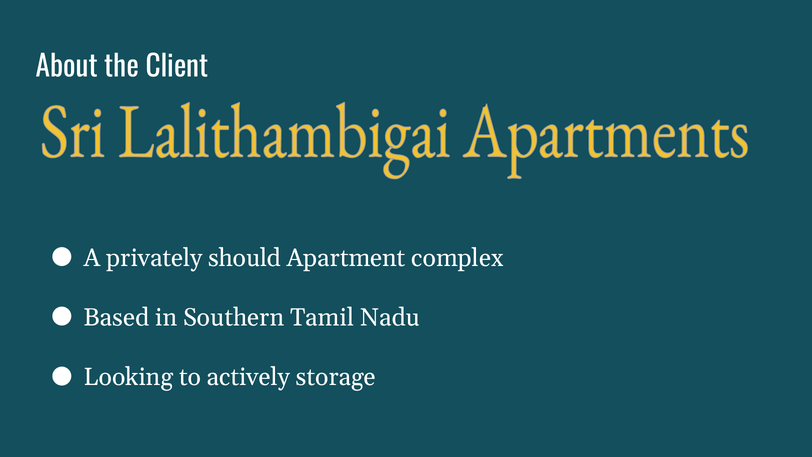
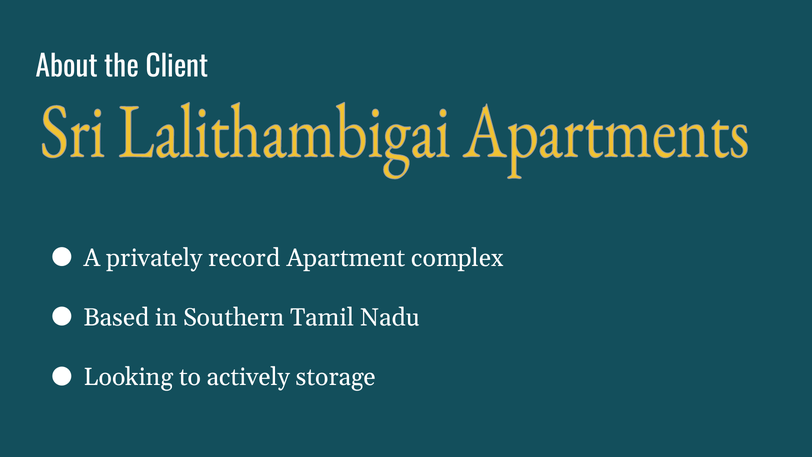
should: should -> record (244, 258)
